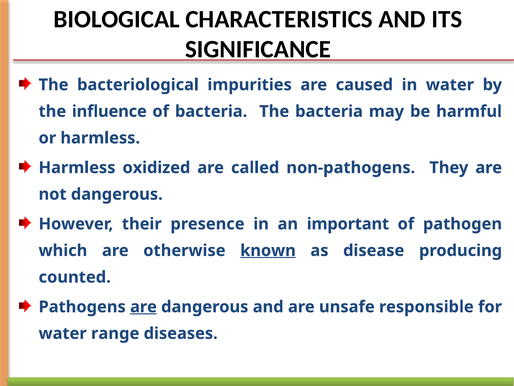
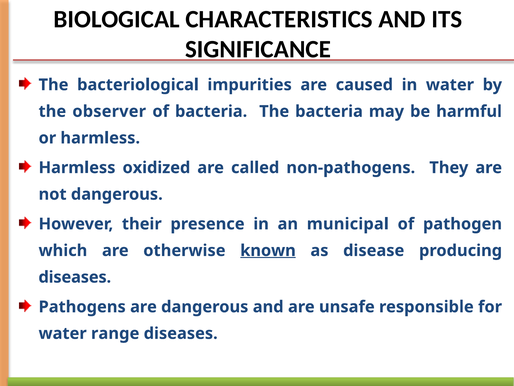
influence: influence -> observer (109, 111)
important: important -> municipal (348, 224)
counted: counted -> diseases (75, 277)
are underline: present -> none (143, 306)
